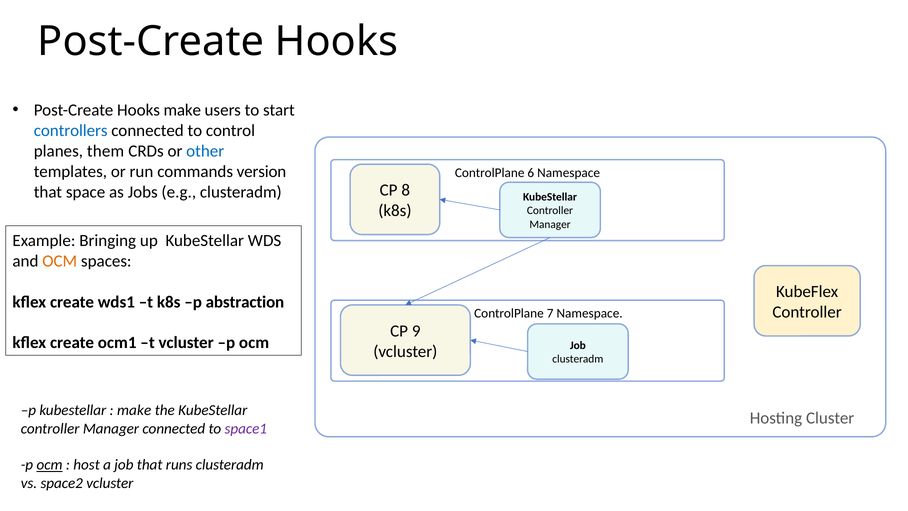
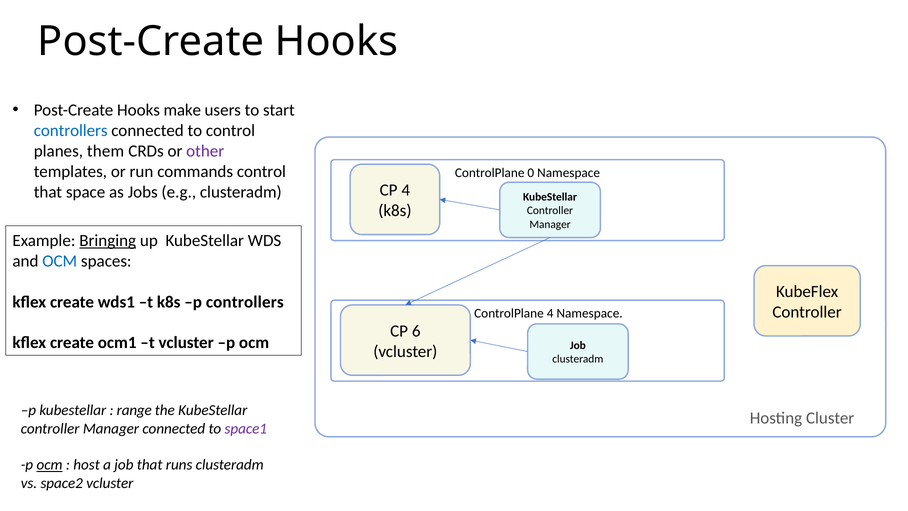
other colour: blue -> purple (205, 151)
commands version: version -> control (261, 171)
6: 6 -> 0 (531, 173)
CP 8: 8 -> 4 (406, 190)
Bringing underline: none -> present (108, 241)
OCM colour: orange -> blue (60, 261)
p abstraction: abstraction -> controllers (245, 302)
ControlPlane 7: 7 -> 4 (550, 313)
9: 9 -> 6 (416, 331)
make: make -> range (134, 410)
